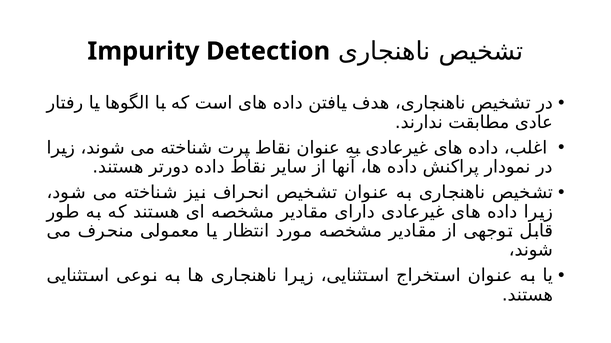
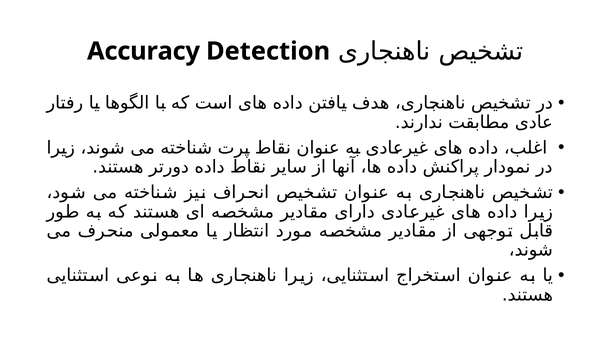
Impurity: Impurity -> Accuracy (144, 51)
